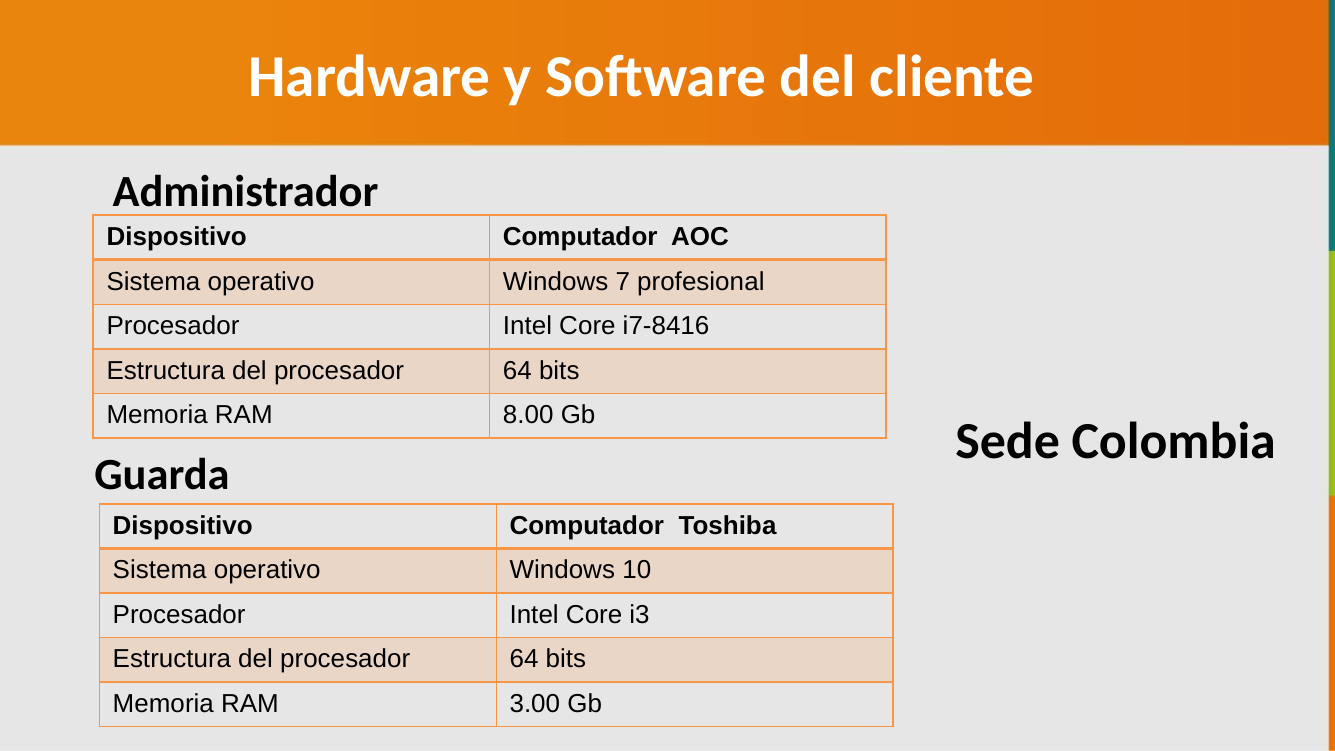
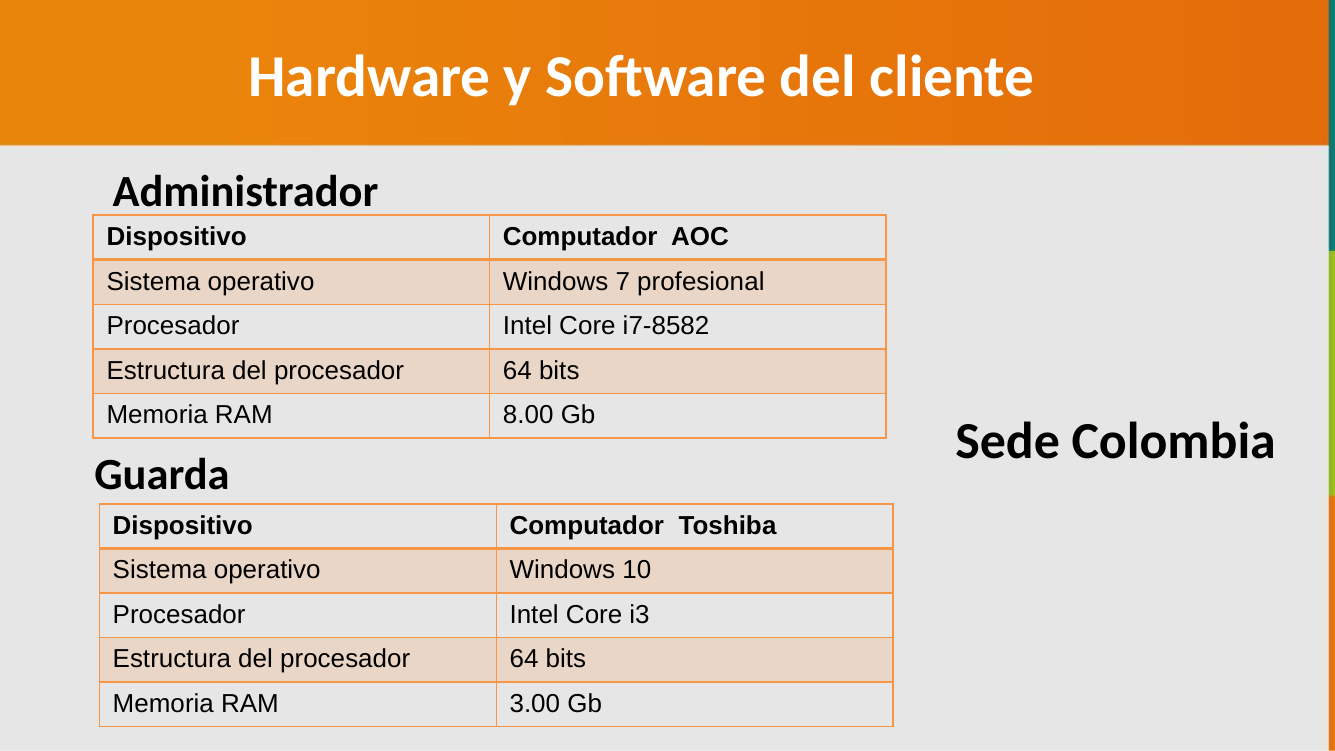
i7-8416: i7-8416 -> i7-8582 (666, 326)
